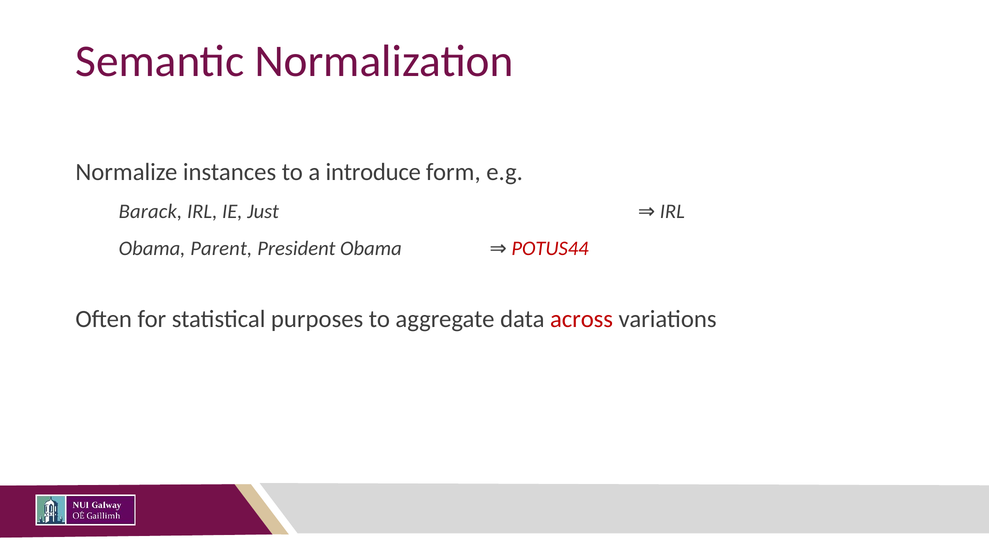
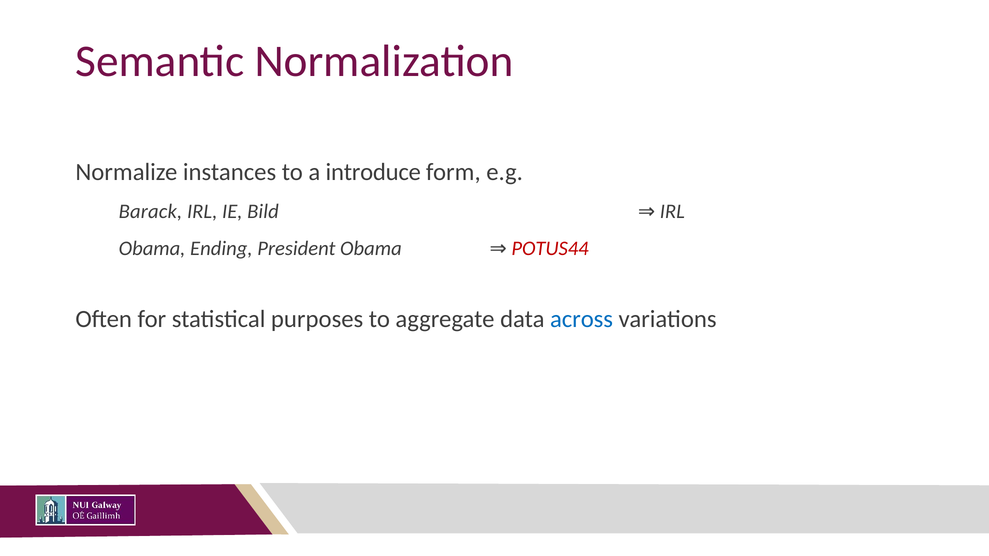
Just: Just -> Bild (263, 211)
Parent: Parent -> Ending (221, 248)
across colour: red -> blue (582, 319)
